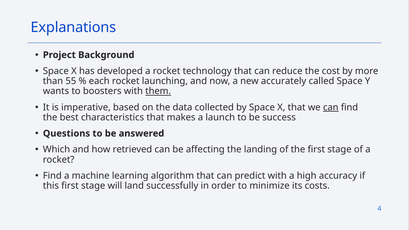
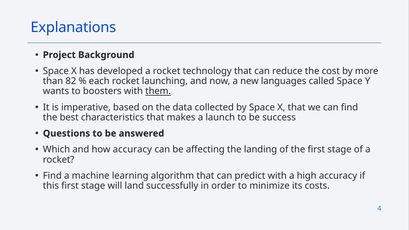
55: 55 -> 82 (71, 81)
accurately: accurately -> languages (284, 81)
can underline: present -> none (331, 107)
how retrieved: retrieved -> accuracy (132, 150)
